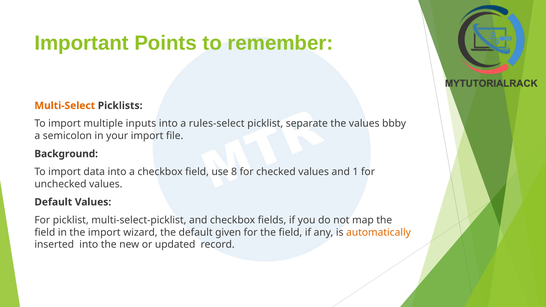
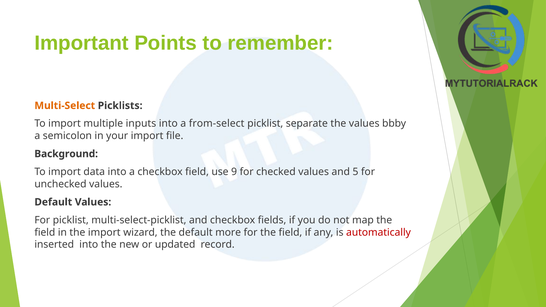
rules-select: rules-select -> from-select (217, 124)
8: 8 -> 9 (234, 172)
1: 1 -> 5 (356, 172)
given: given -> more (228, 232)
automatically colour: orange -> red (378, 232)
